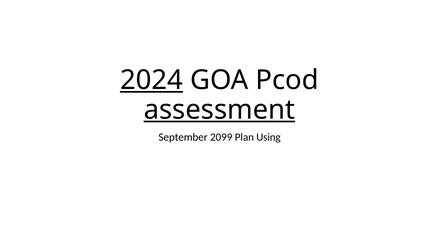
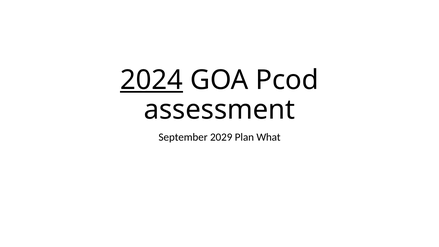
assessment underline: present -> none (219, 110)
2099: 2099 -> 2029 (221, 137)
Using: Using -> What (268, 137)
